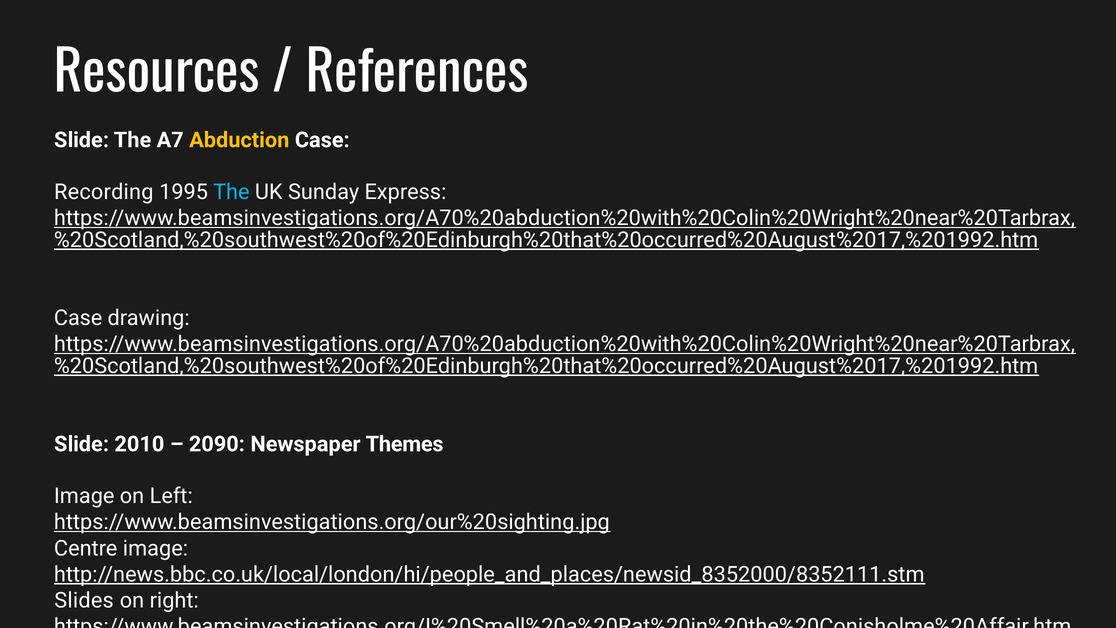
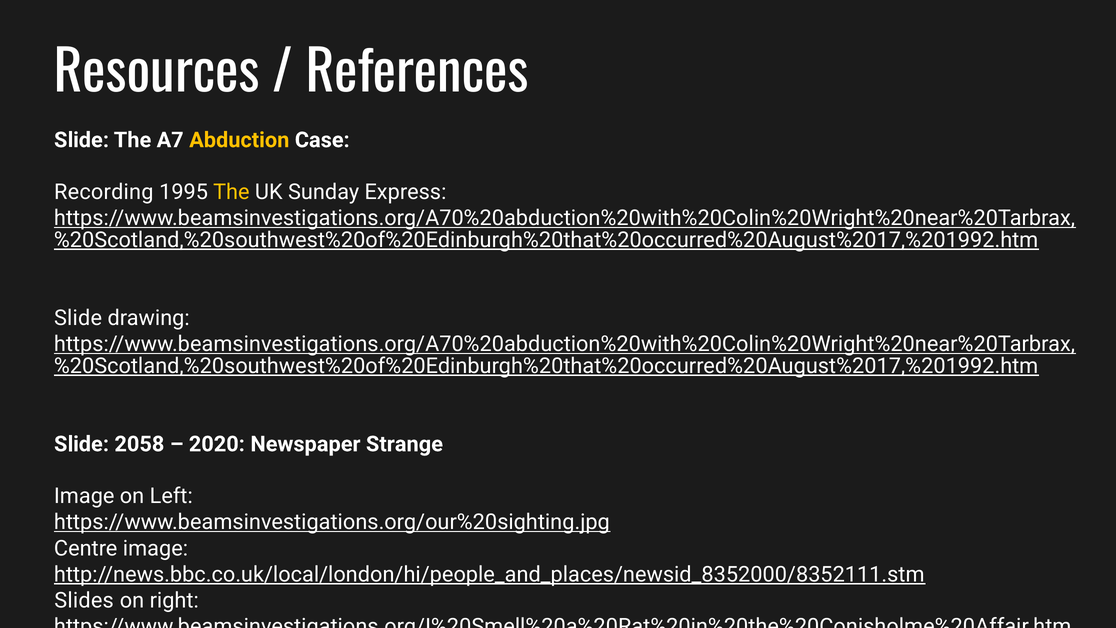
The colour: light blue -> yellow (231, 192)
Case: Case -> Slide (78, 318)
2010: 2010 -> 2058 (139, 444)
2090: 2090 -> 2020 (217, 444)
Themes: Themes -> Strange (404, 444)
